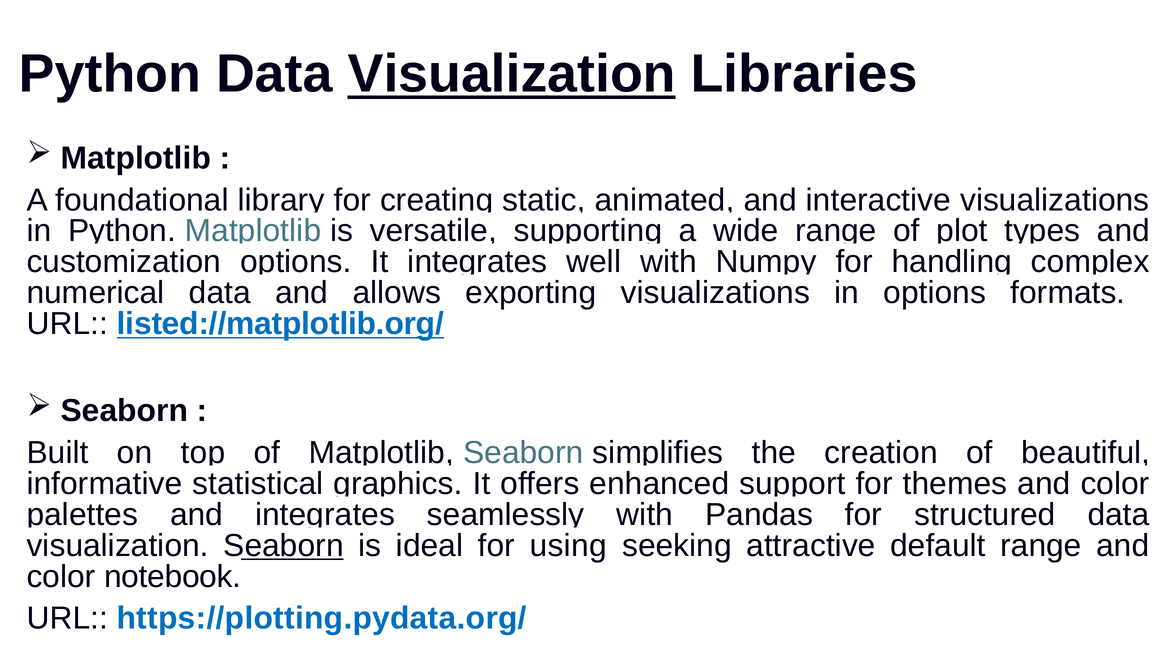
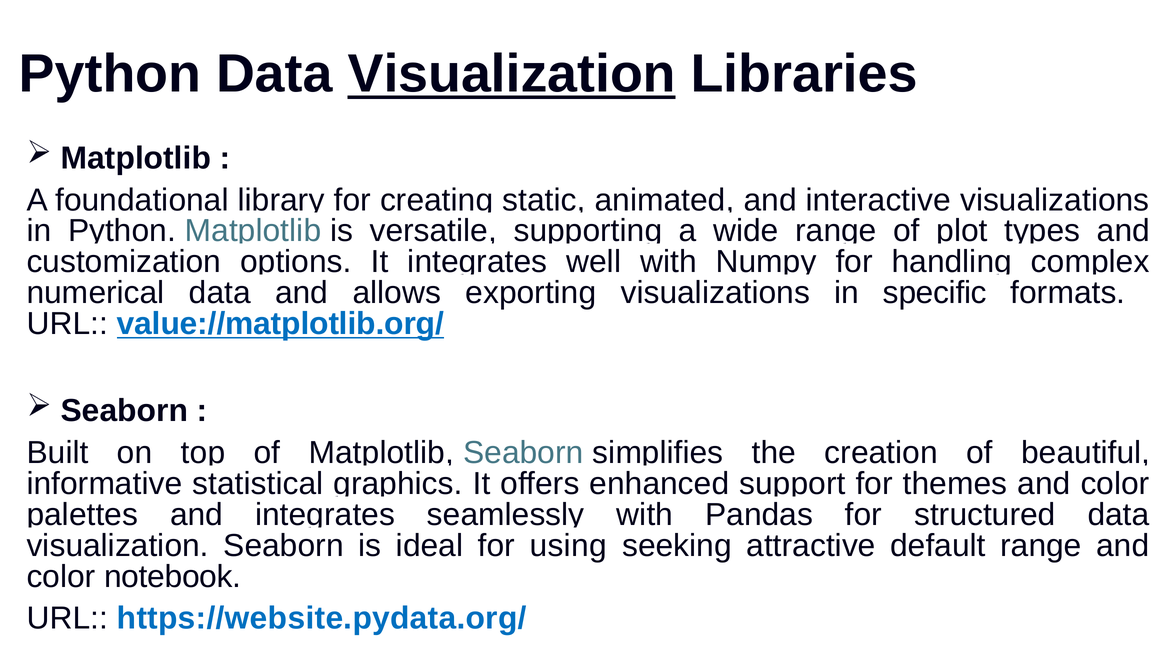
in options: options -> specific (935, 293)
listed://matplotlib.org/: listed://matplotlib.org/ -> value://matplotlib.org/ (280, 324)
Seaborn underline: present -> none (284, 546)
https://plotting.pydata.org/: https://plotting.pydata.org/ -> https://website.pydata.org/ (322, 618)
